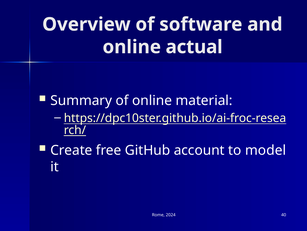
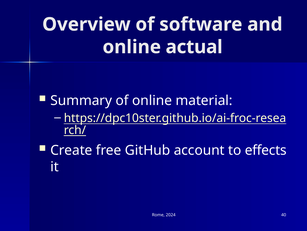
model: model -> effects (266, 150)
